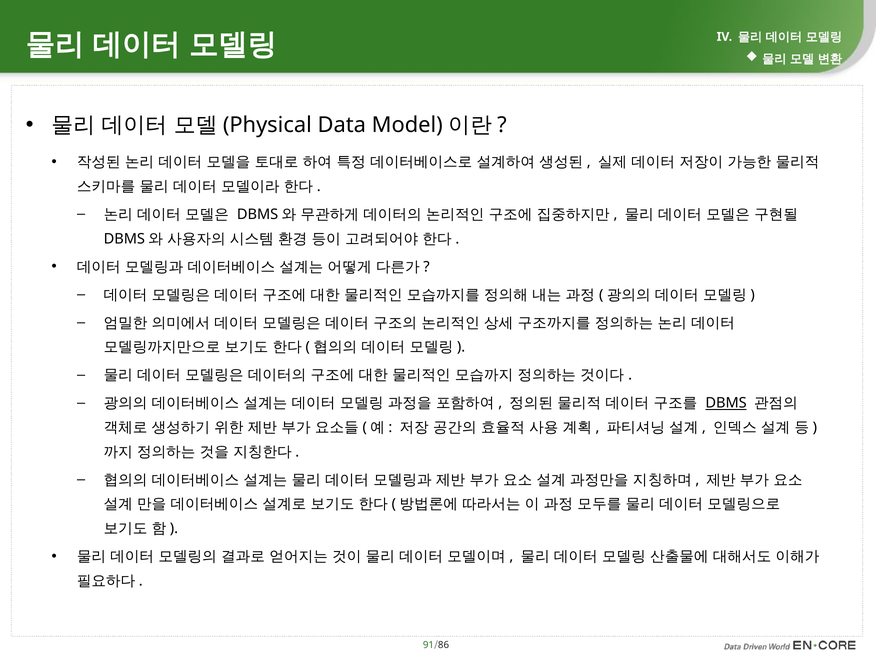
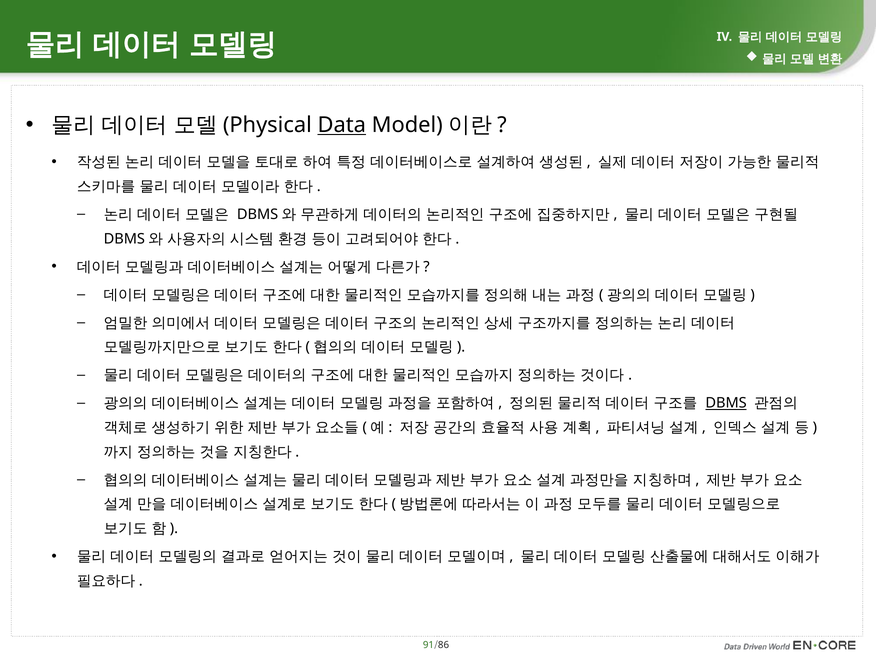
Data underline: none -> present (342, 125)
